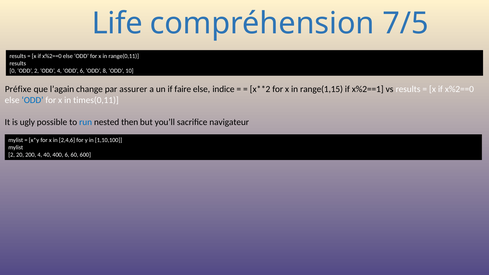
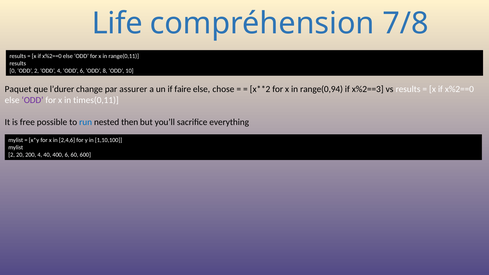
7/5: 7/5 -> 7/8 (406, 23)
Préfixe: Préfixe -> Paquet (18, 89)
l’again: l’again -> l’durer (62, 89)
indice: indice -> chose (223, 89)
range(1,15: range(1,15 -> range(0,94 (321, 89)
x%2==1: x%2==1 -> x%2==3 (368, 89)
ODD colour: blue -> purple (32, 100)
ugly: ugly -> free (27, 122)
navigateur: navigateur -> everything (229, 122)
